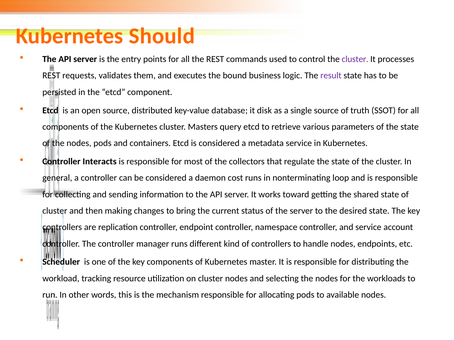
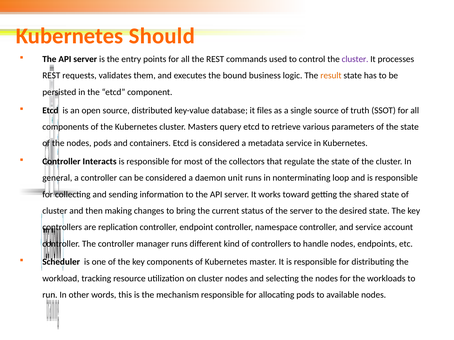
result colour: purple -> orange (331, 76)
disk: disk -> files (264, 110)
cost: cost -> unit (235, 178)
